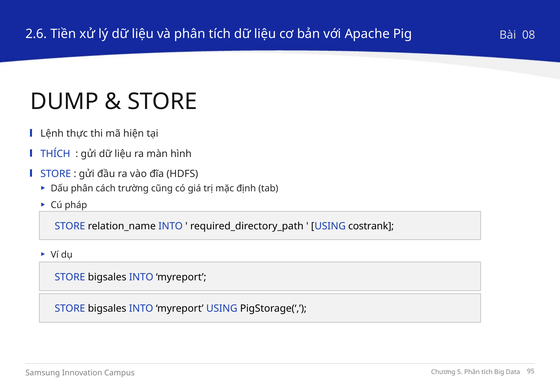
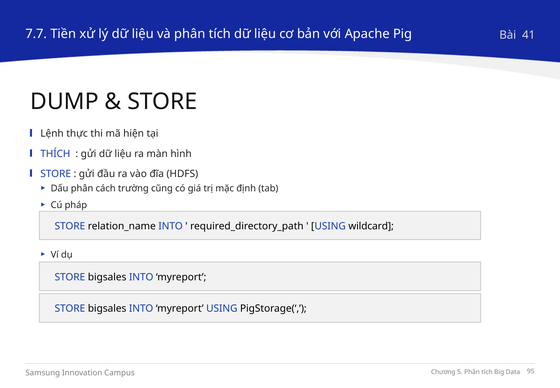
2.6: 2.6 -> 7.7 (36, 34)
08: 08 -> 41 (529, 35)
costrank: costrank -> wildcard (371, 226)
